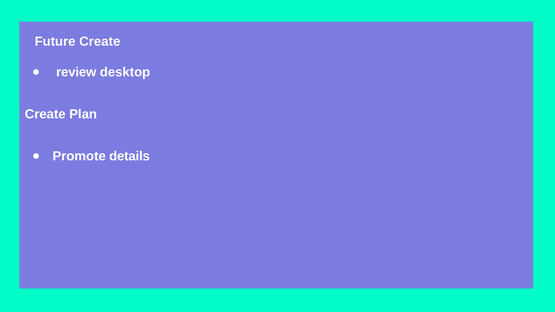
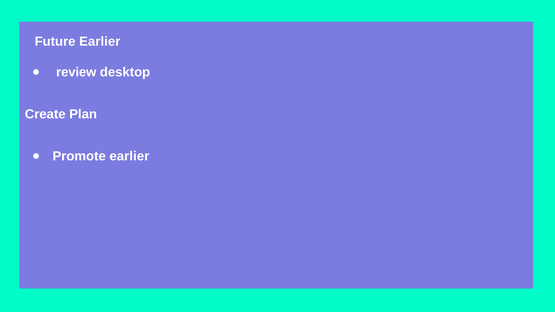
Future Create: Create -> Earlier (100, 41)
Promote details: details -> earlier (129, 156)
